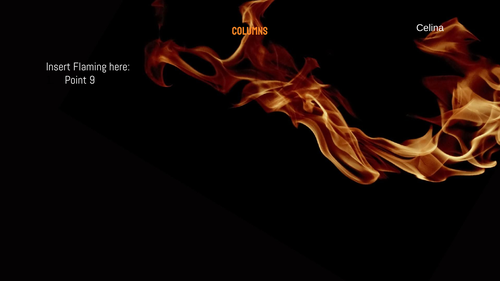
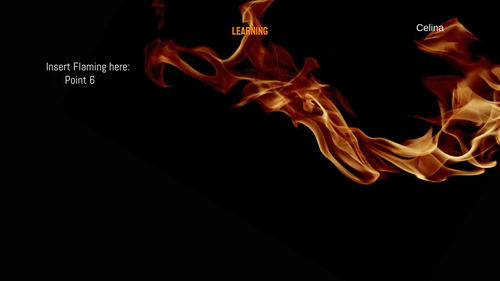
COLUMNS: COLUMNS -> LEARNING (250, 31)
9: 9 -> 6 (92, 80)
